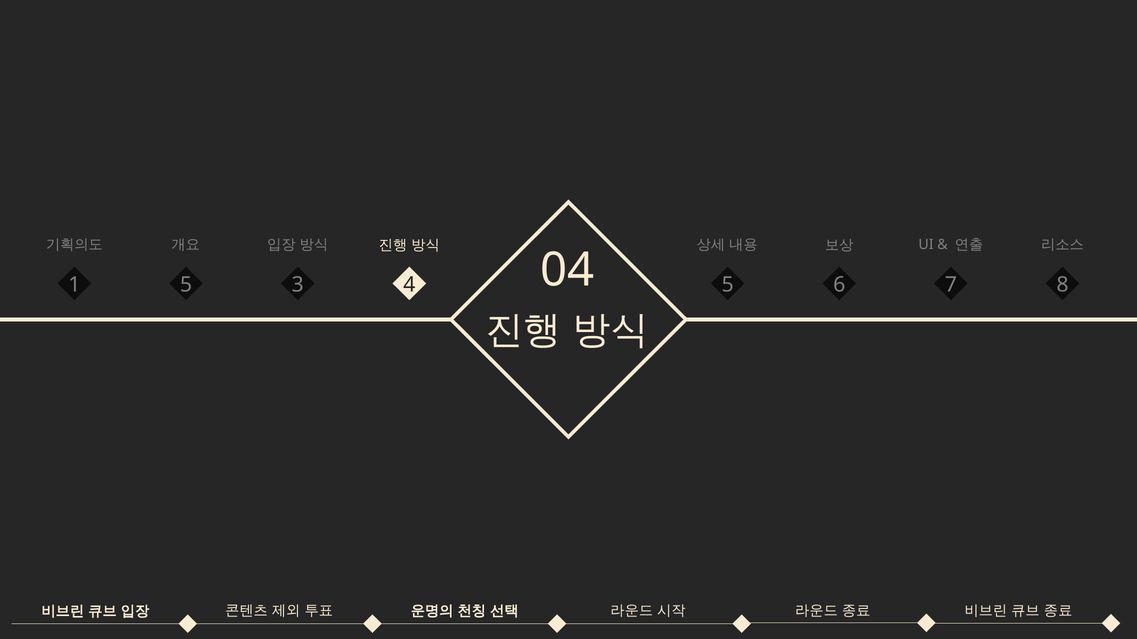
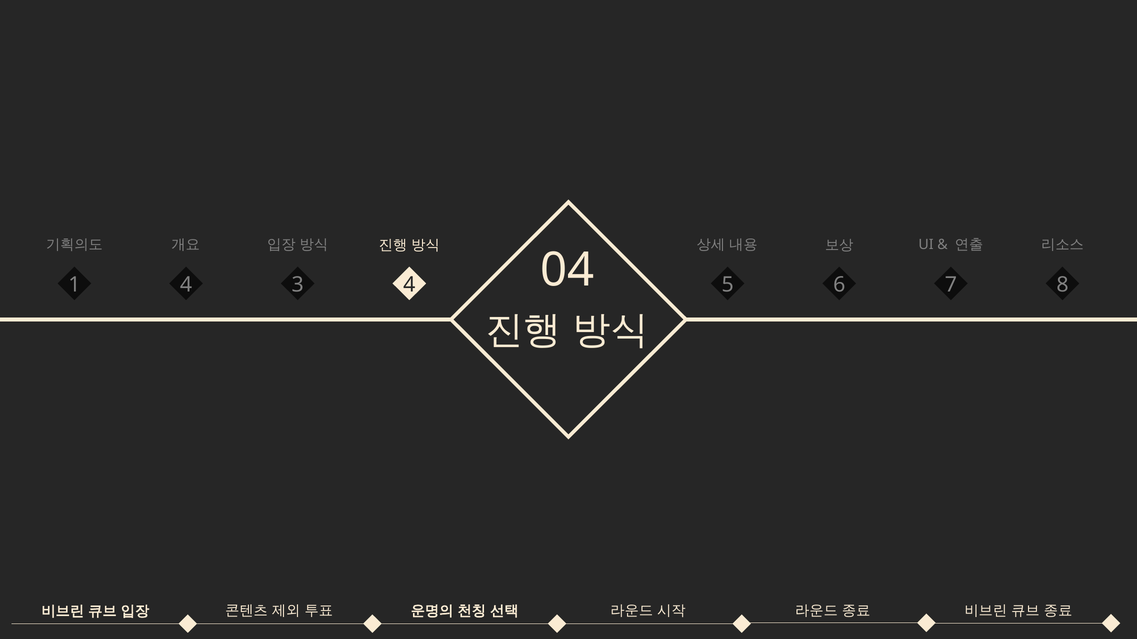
1 5: 5 -> 4 (186, 285)
